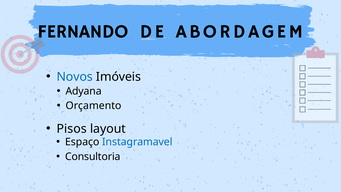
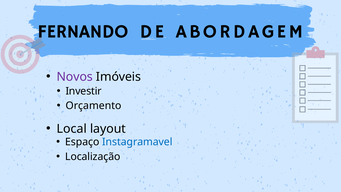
Novos colour: blue -> purple (75, 77)
Adyana: Adyana -> Investir (84, 91)
Pisos: Pisos -> Local (72, 129)
Consultoria: Consultoria -> Localização (93, 156)
